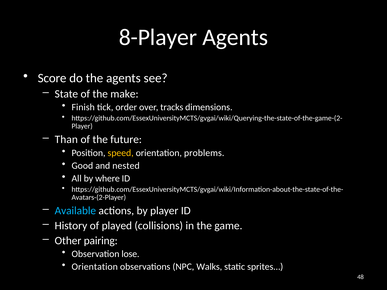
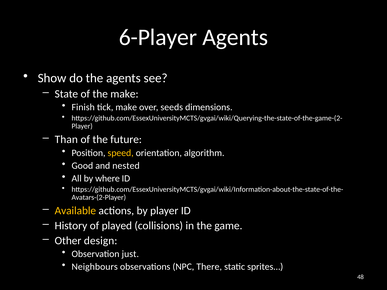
8-Player: 8-Player -> 6-Player (158, 37)
Score: Score -> Show (52, 78)
tick order: order -> make (126, 107)
tracks: tracks -> seeds (172, 107)
problems: problems -> algorithm (204, 153)
Available colour: light blue -> yellow (75, 211)
pairing: pairing -> design (101, 241)
lose: lose -> just (130, 254)
Orientation: Orientation -> Neighbours (95, 267)
Walks: Walks -> There (209, 267)
